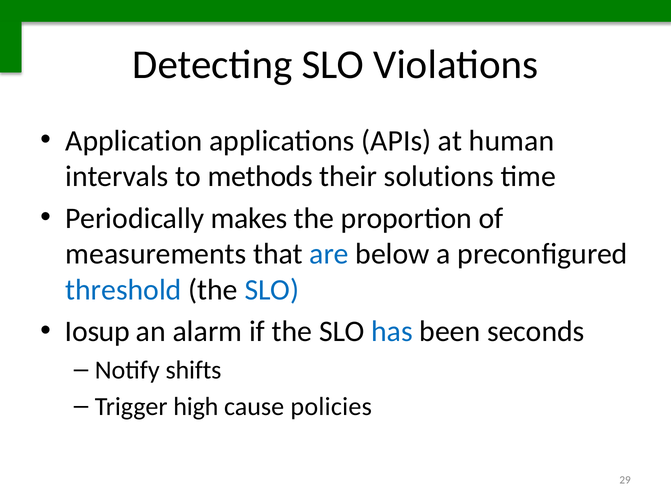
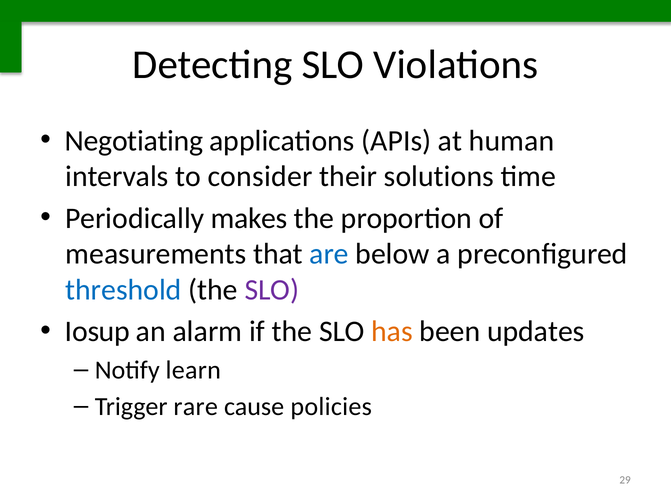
Application: Application -> Negotiating (134, 141)
methods: methods -> consider (260, 177)
SLO colour: blue -> purple (272, 290)
has colour: blue -> orange (392, 332)
seconds: seconds -> updates (536, 332)
shifts: shifts -> learn (193, 370)
high: high -> rare (196, 407)
